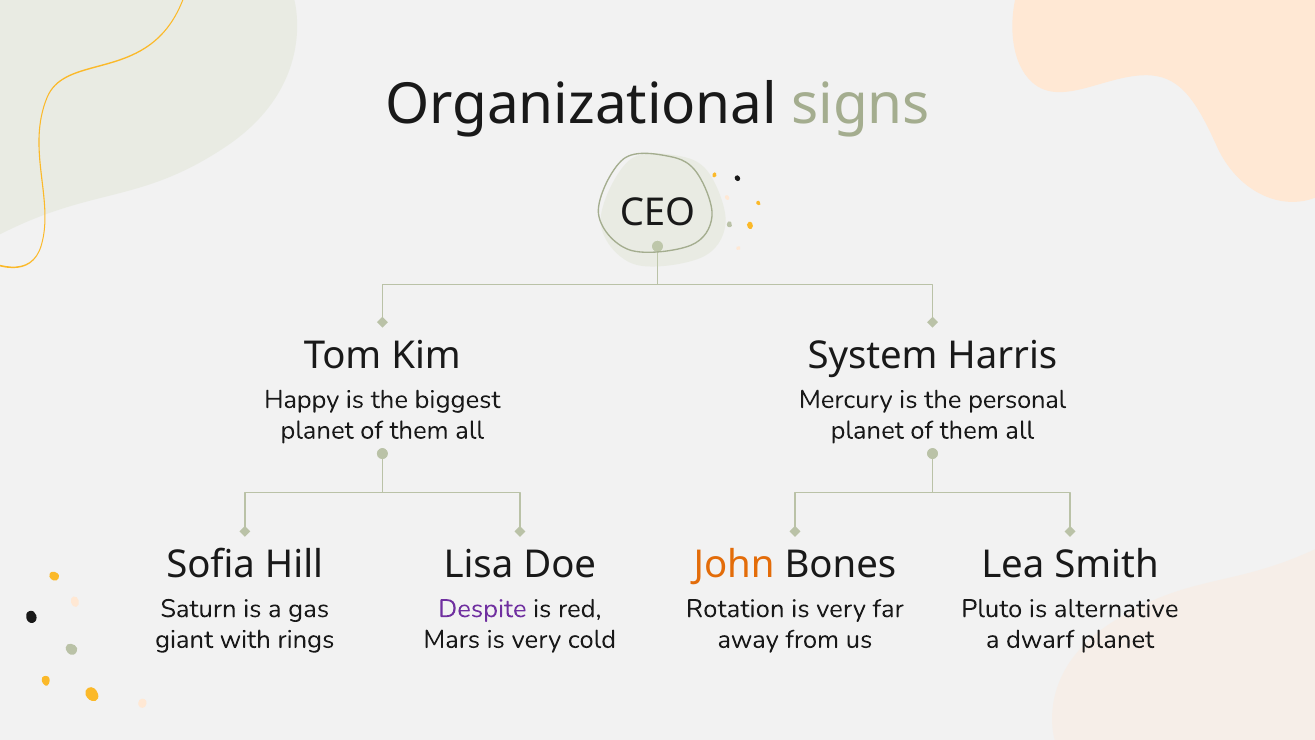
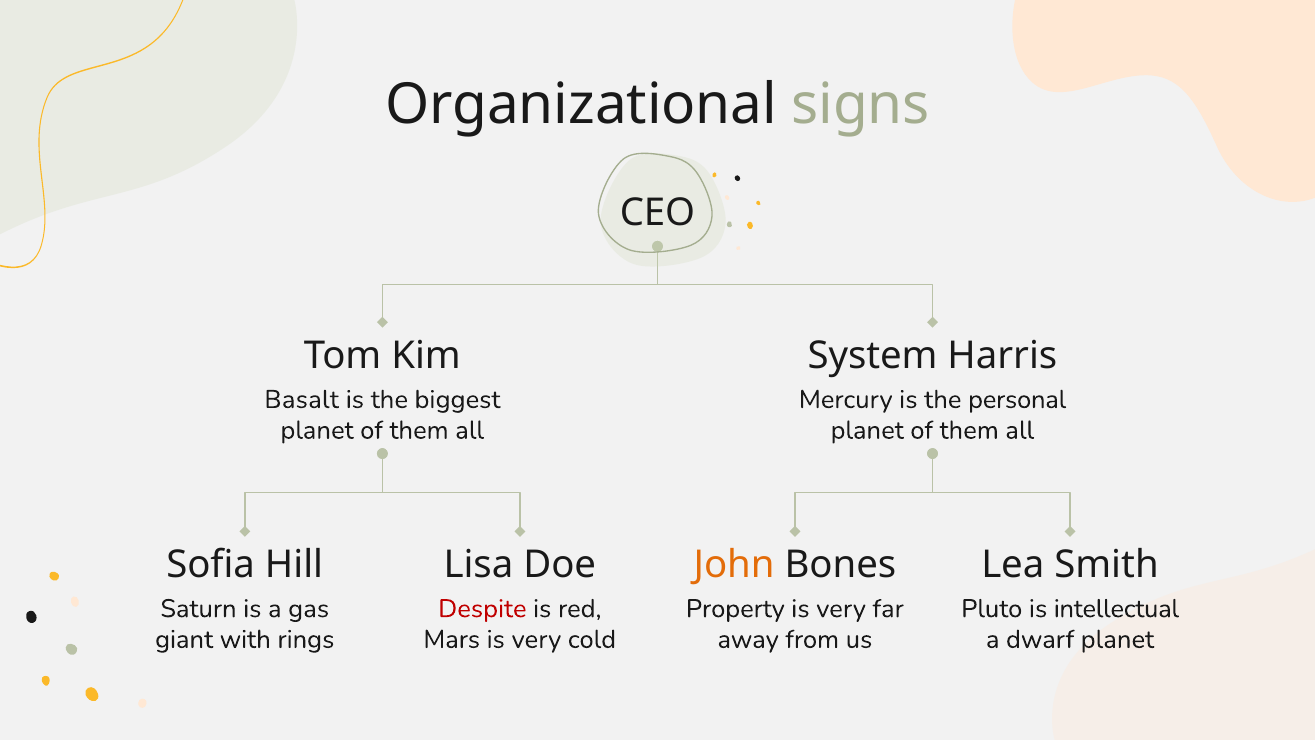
Happy: Happy -> Basalt (302, 399)
Despite colour: purple -> red (482, 608)
Rotation: Rotation -> Property (735, 608)
alternative: alternative -> intellectual (1116, 608)
